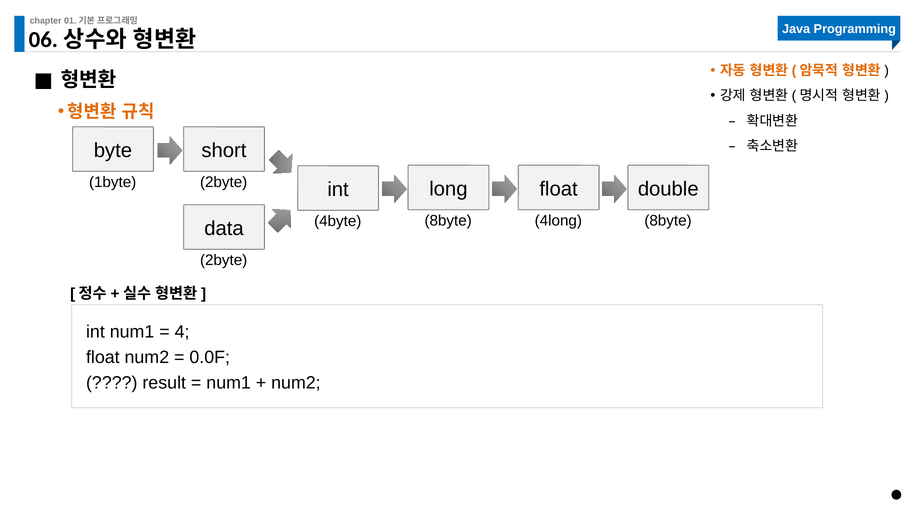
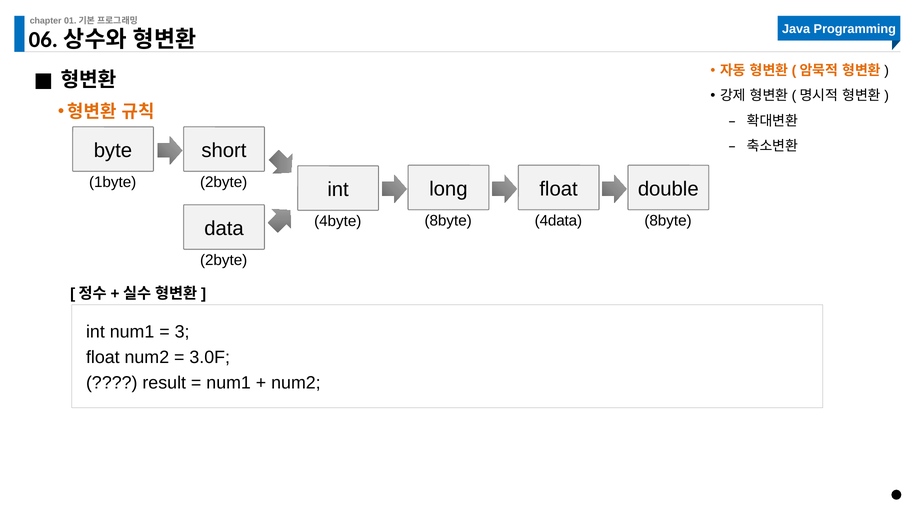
4long: 4long -> 4data (558, 221)
4: 4 -> 3 (182, 331)
0.0F: 0.0F -> 3.0F (210, 357)
